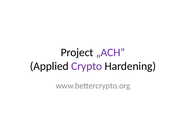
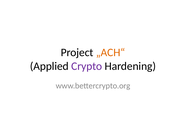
„ACH“ colour: purple -> orange (111, 52)
